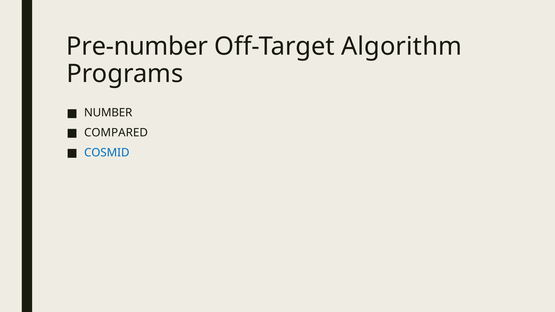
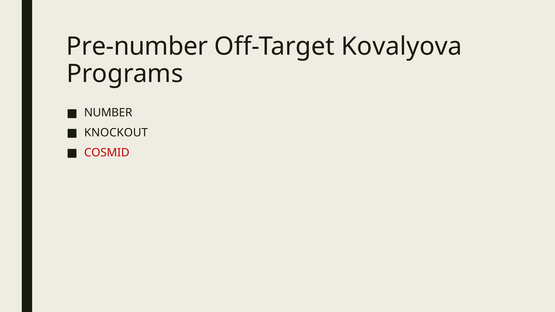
Algorithm: Algorithm -> Kovalyova (402, 47)
COMPARED: COMPARED -> KNOCKOUT (116, 133)
COSMID colour: blue -> red (107, 153)
